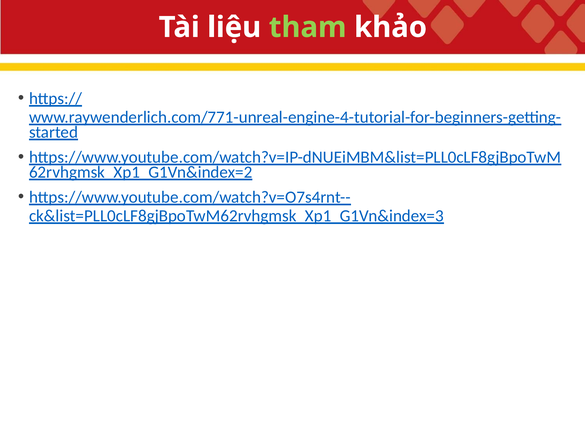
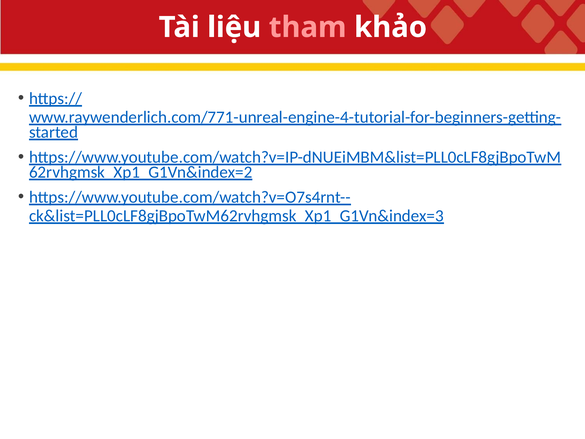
tham colour: light green -> pink (308, 27)
